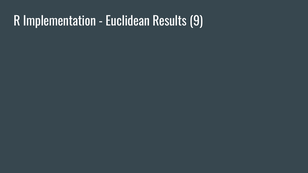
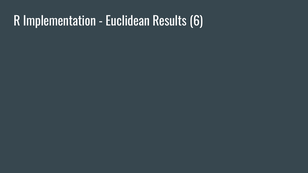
9: 9 -> 6 (196, 22)
